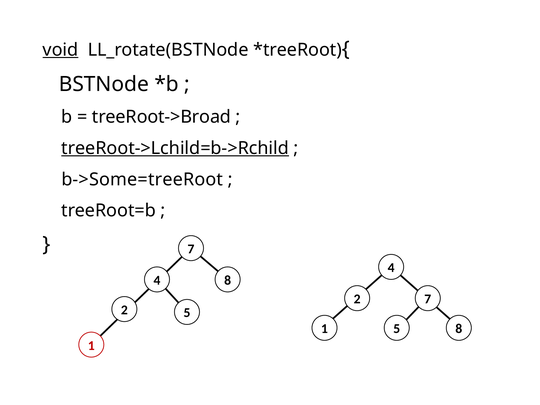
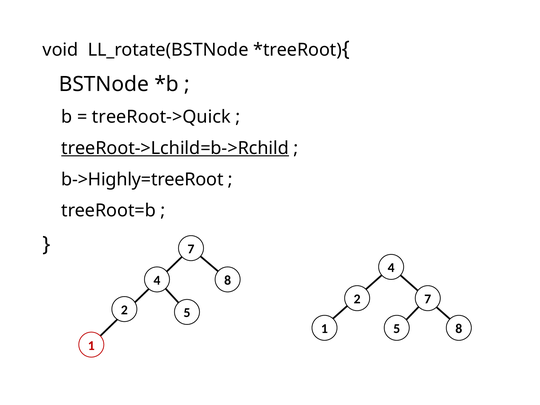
void underline: present -> none (60, 50)
treeRoot->Broad: treeRoot->Broad -> treeRoot->Quick (161, 117)
b->Some=treeRoot: b->Some=treeRoot -> b->Highly=treeRoot (142, 179)
